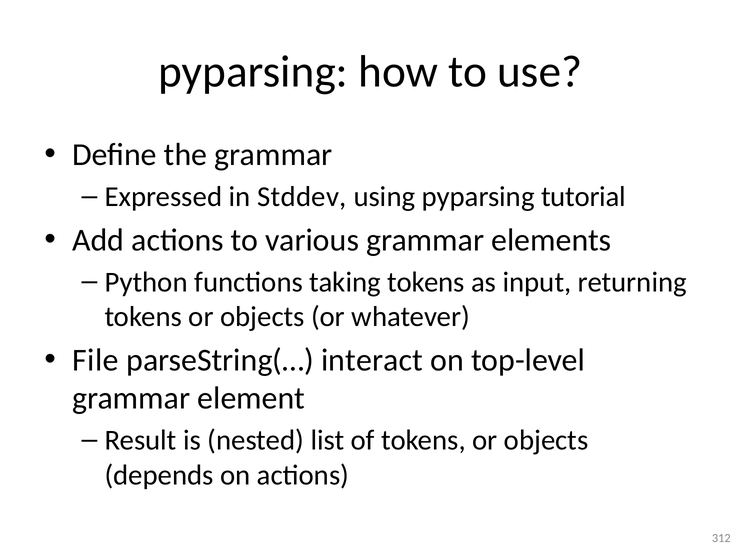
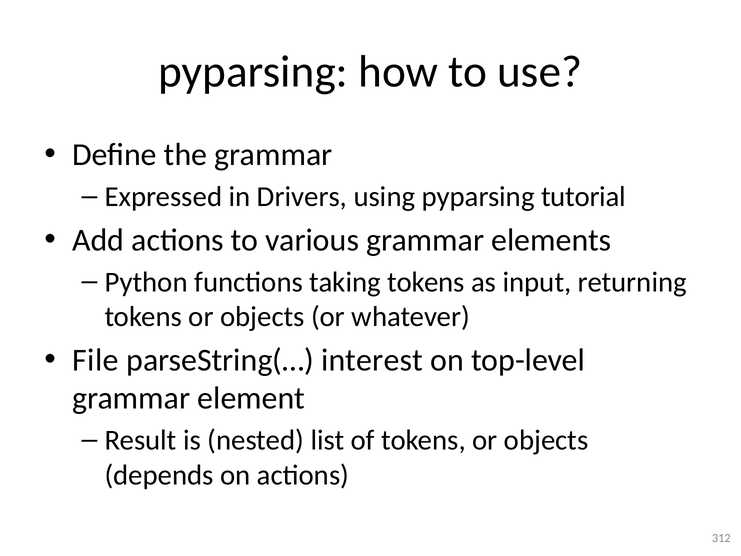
Stddev: Stddev -> Drivers (302, 197)
interact: interact -> interest (372, 360)
